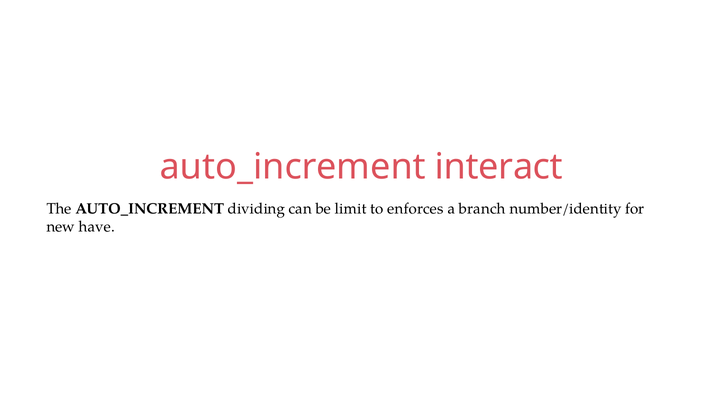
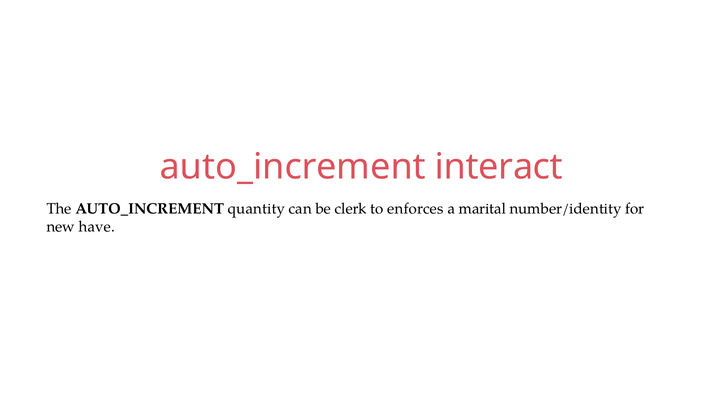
dividing: dividing -> quantity (256, 209)
limit: limit -> clerk (351, 209)
branch: branch -> marital (482, 209)
